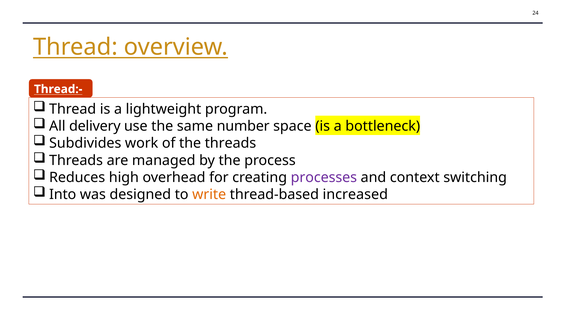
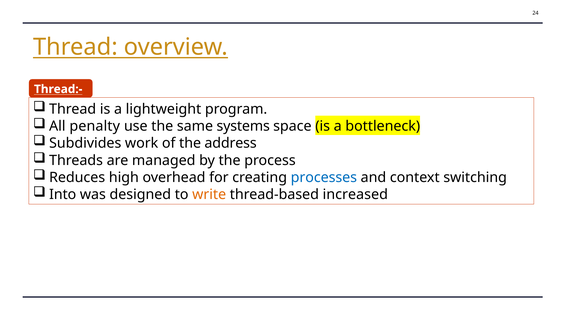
delivery: delivery -> penalty (95, 126)
number: number -> systems (243, 126)
the threads: threads -> address (231, 143)
processes colour: purple -> blue (324, 177)
